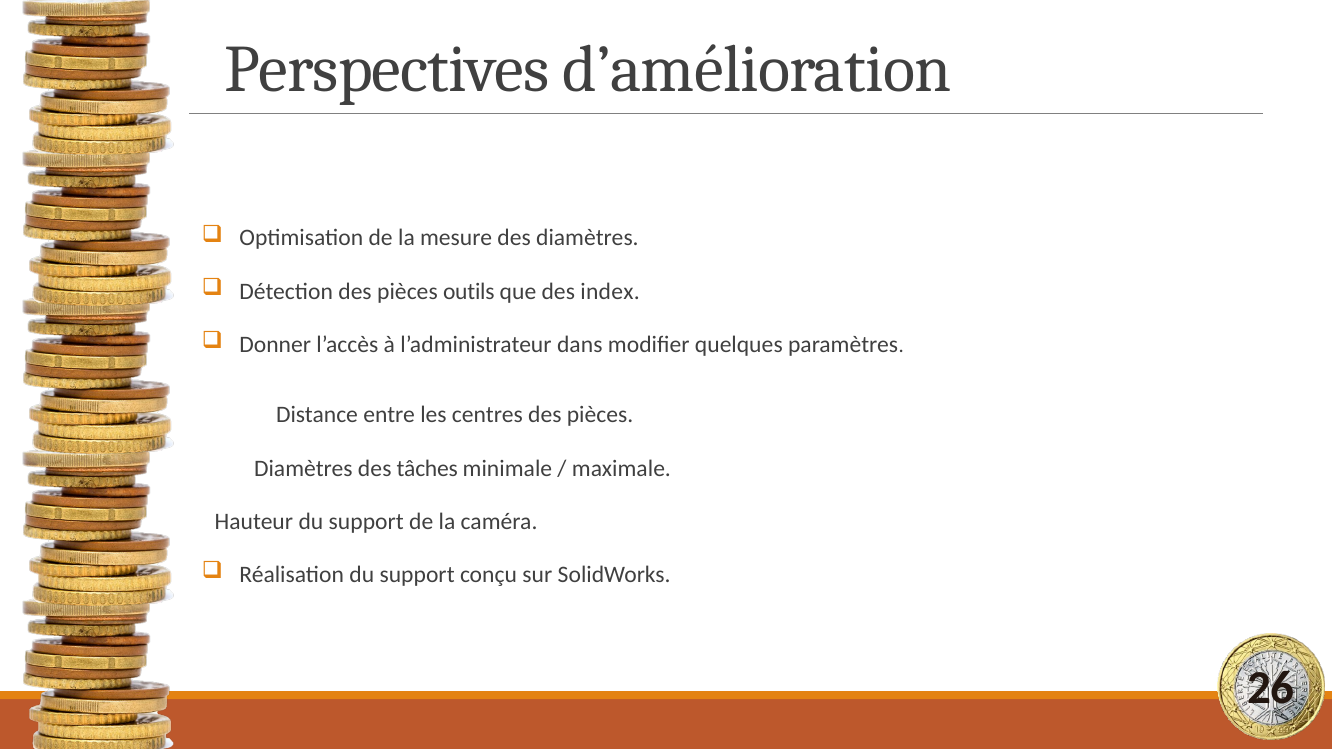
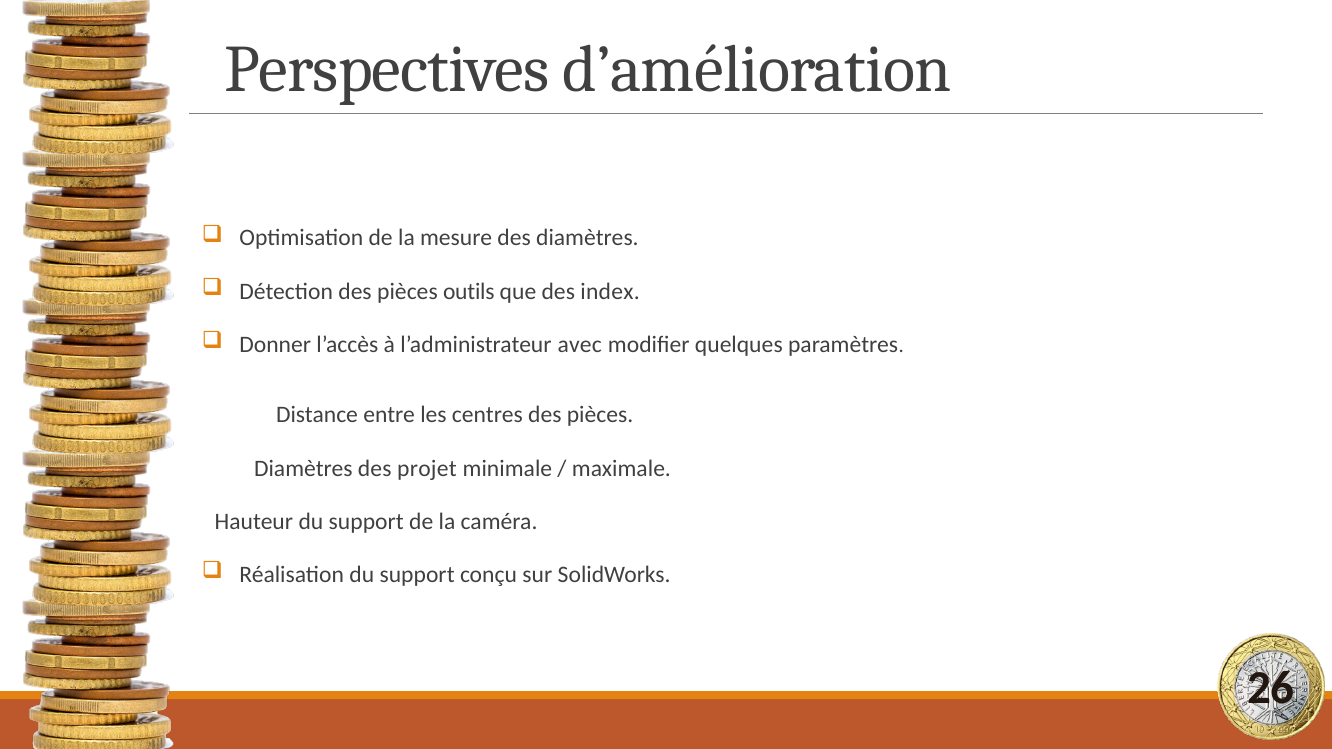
dans: dans -> avec (580, 345)
tâches: tâches -> projet (427, 468)
